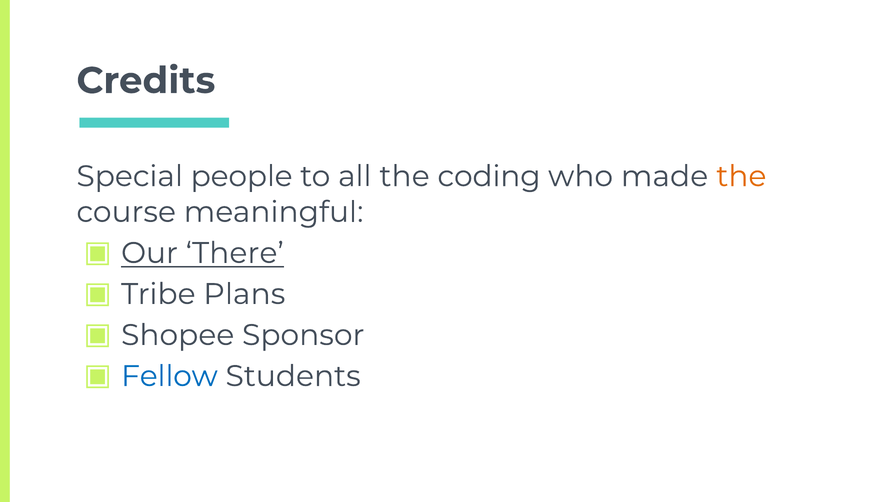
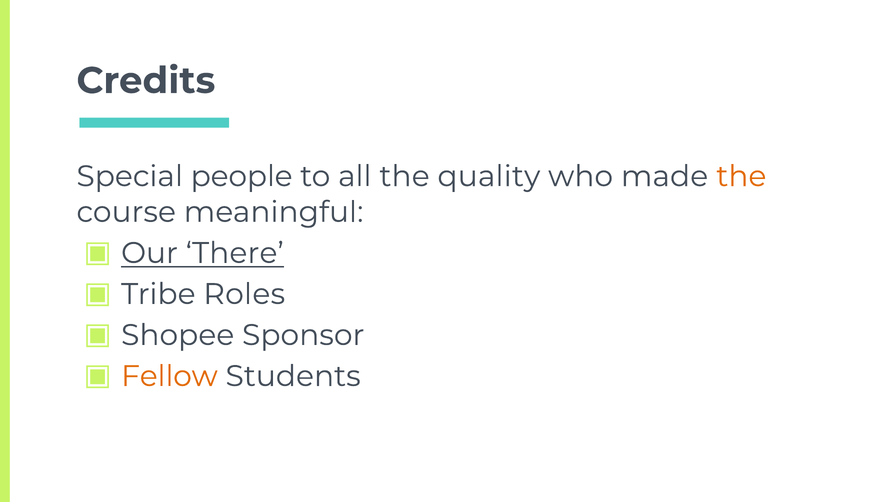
coding: coding -> quality (489, 176)
Plans: Plans -> Roles (244, 294)
Fellow colour: blue -> orange (169, 376)
